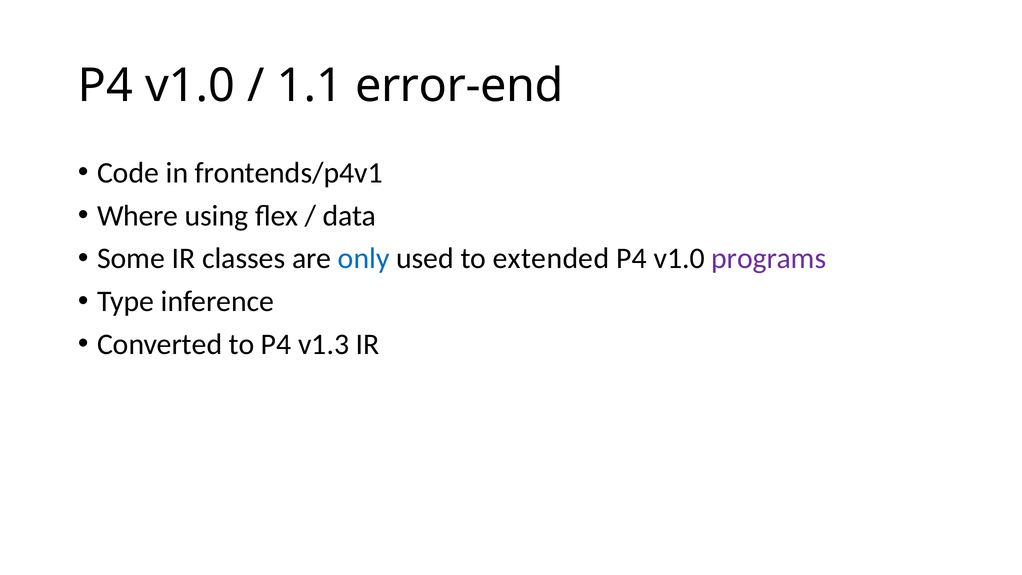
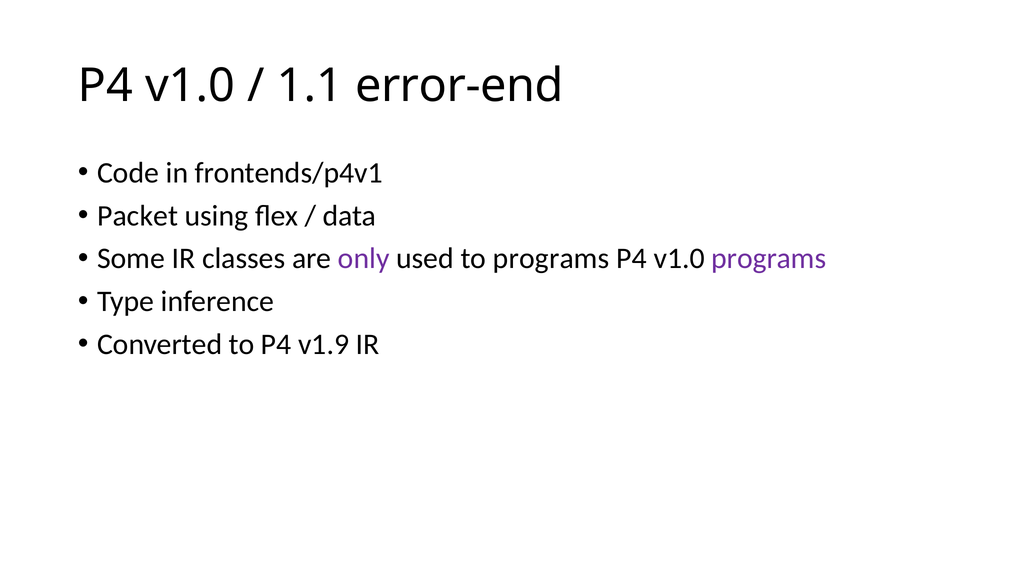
Where: Where -> Packet (138, 216)
only colour: blue -> purple (364, 258)
to extended: extended -> programs (551, 258)
v1.3: v1.3 -> v1.9 (324, 344)
